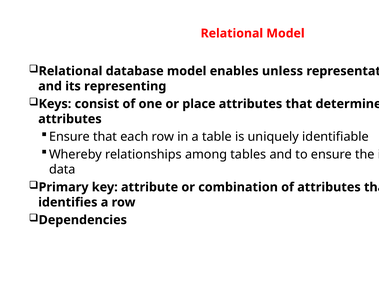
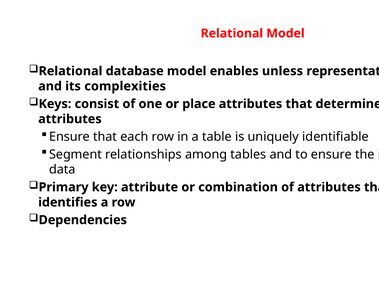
representing: representing -> complexities (125, 86)
Whereby: Whereby -> Segment (75, 154)
